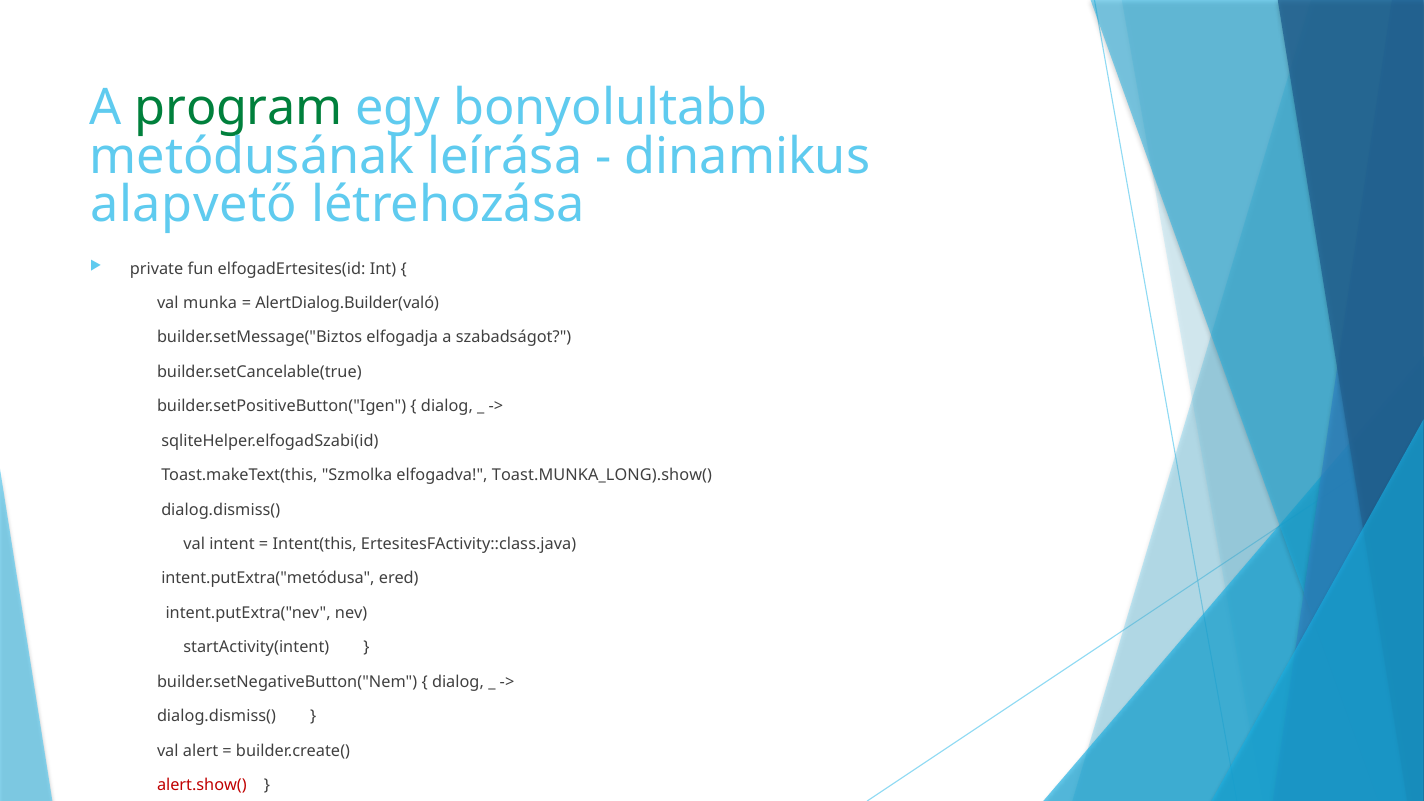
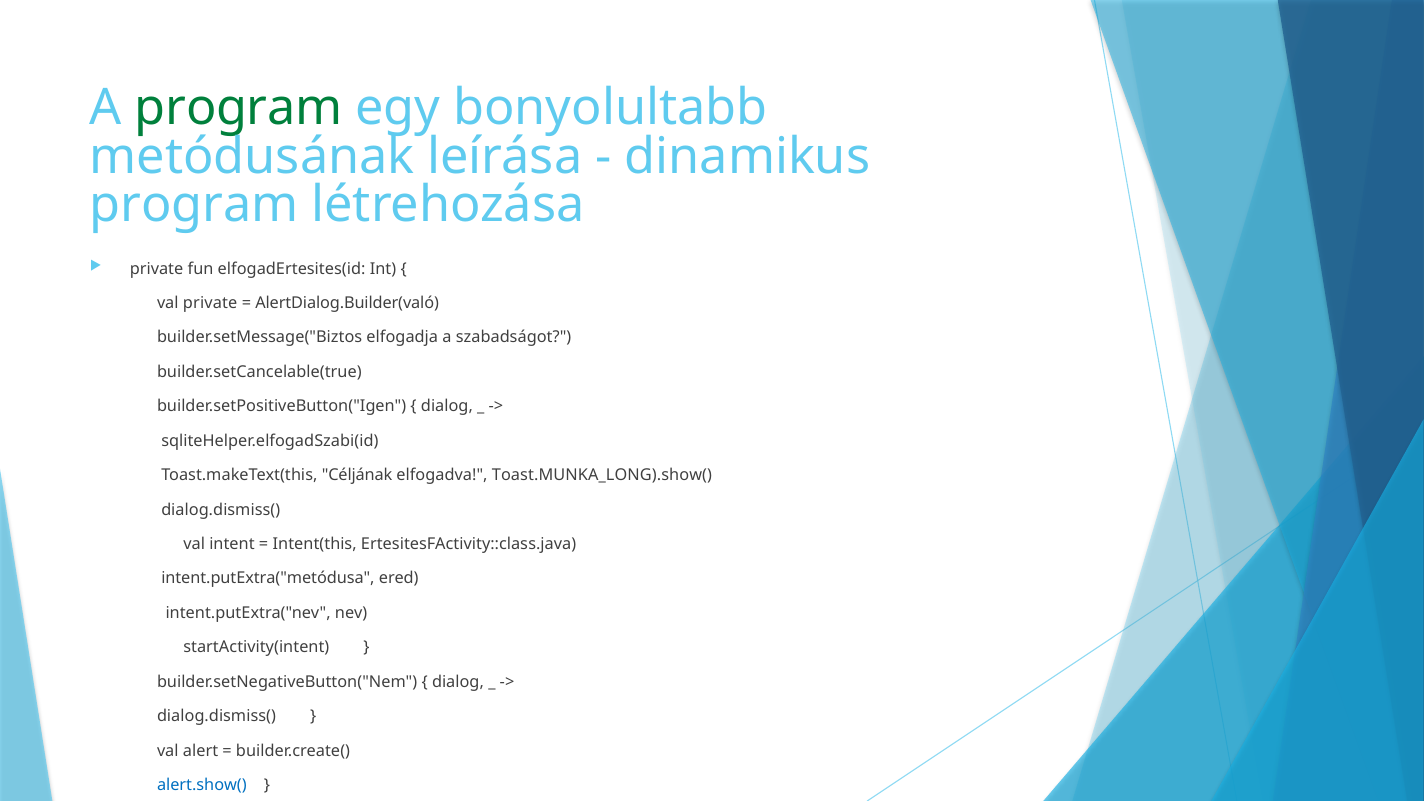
alapvető: alapvető -> program (194, 205)
val munka: munka -> private (210, 303)
Szmolka: Szmolka -> Céljának (357, 475)
alert.show( colour: red -> blue (202, 785)
